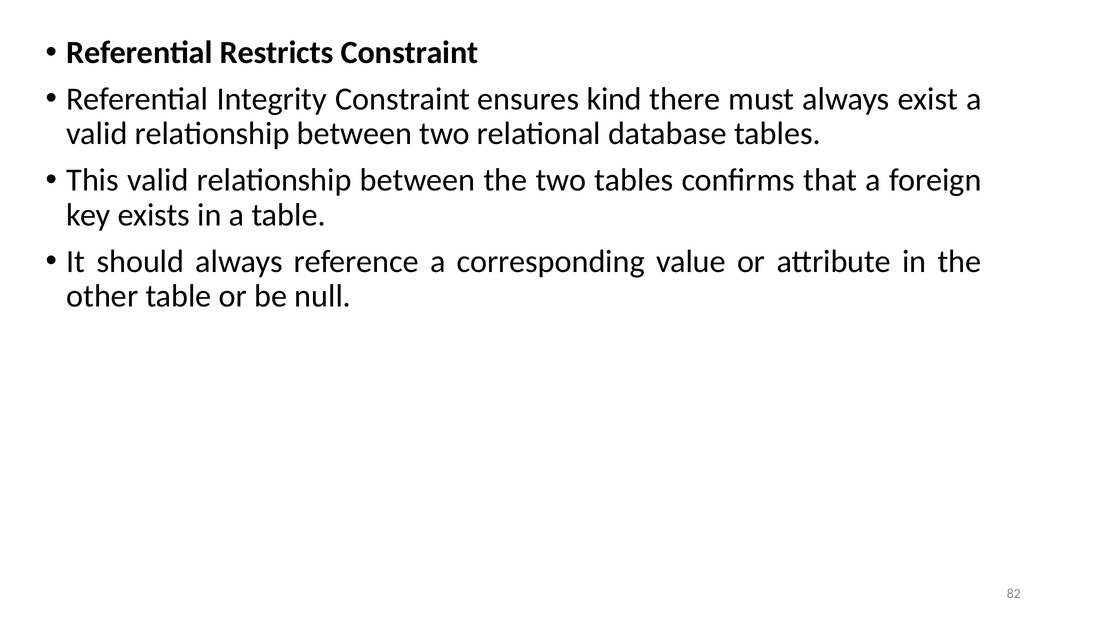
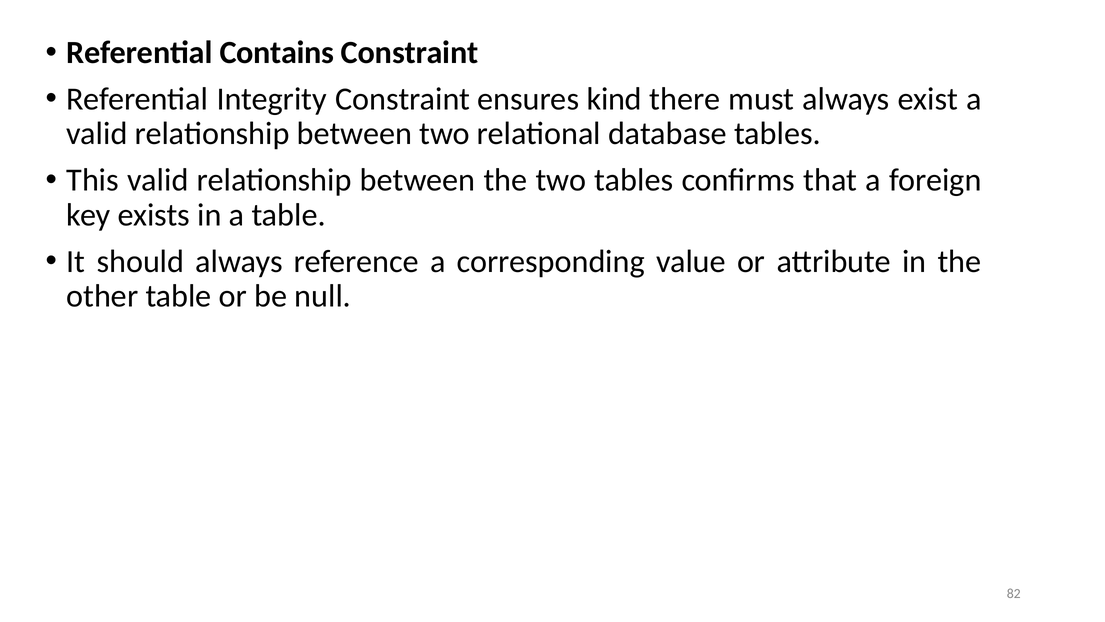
Restricts: Restricts -> Contains (277, 53)
